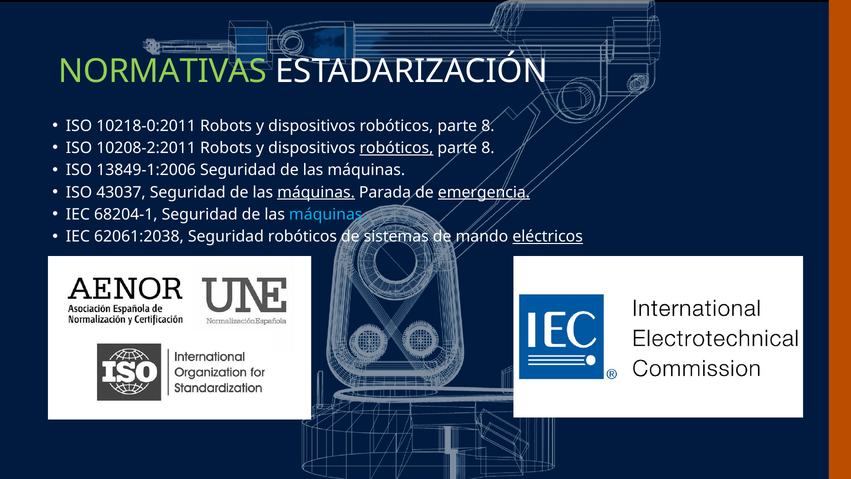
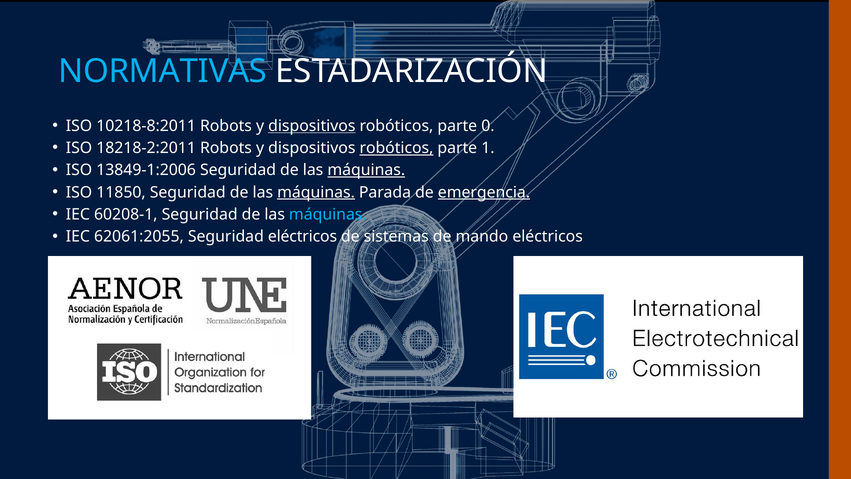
NORMATIVAS colour: light green -> light blue (163, 71)
10218-0:2011: 10218-0:2011 -> 10218-8:2011 (146, 126)
dispositivos underline: none -> present (312, 126)
8: 8 -> 0 (488, 126)
10208-2:2011: 10208-2:2011 -> 18218-2:2011 (146, 148)
8: 8 -> 1 (488, 148)
máquinas underline: none -> present (366, 170)
43037: 43037 -> 11850 (121, 192)
68204-1: 68204-1 -> 60208-1 (126, 214)
62061:2038: 62061:2038 -> 62061:2055 (139, 236)
Seguridad robóticos: robóticos -> eléctricos (302, 236)
eléctricos underline: present -> none (548, 236)
